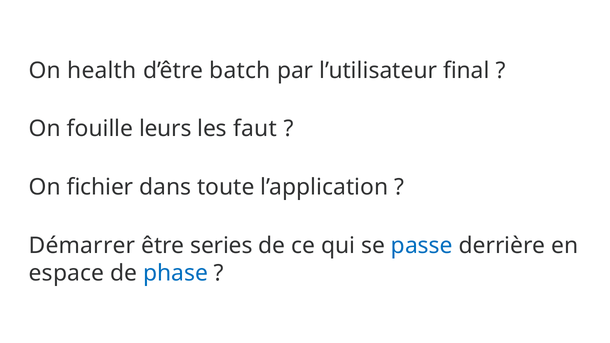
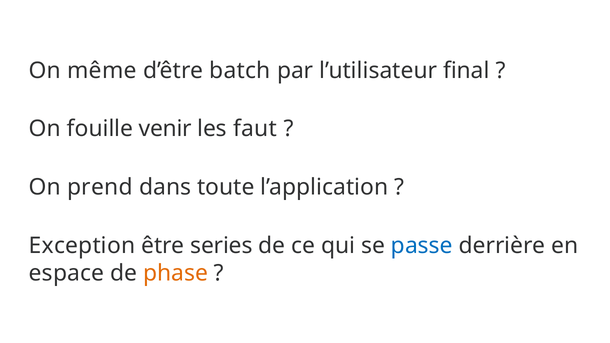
health: health -> même (102, 71)
leurs: leurs -> venir (165, 129)
fichier: fichier -> prend (100, 187)
Démarrer: Démarrer -> Exception (82, 246)
phase colour: blue -> orange (175, 273)
